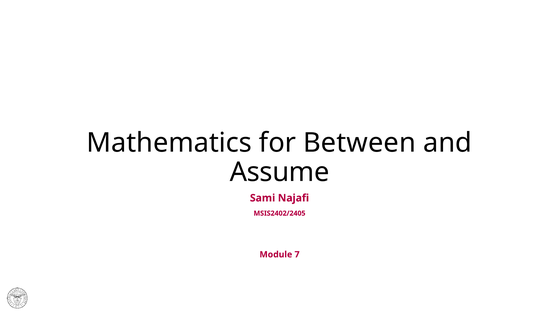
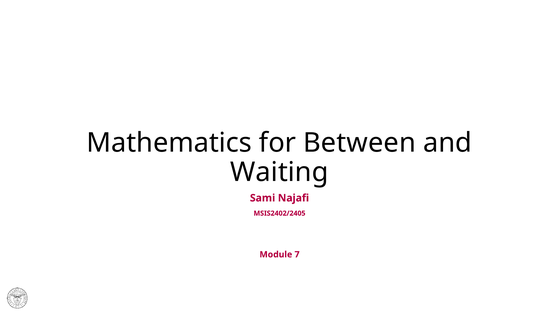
Assume: Assume -> Waiting (279, 172)
